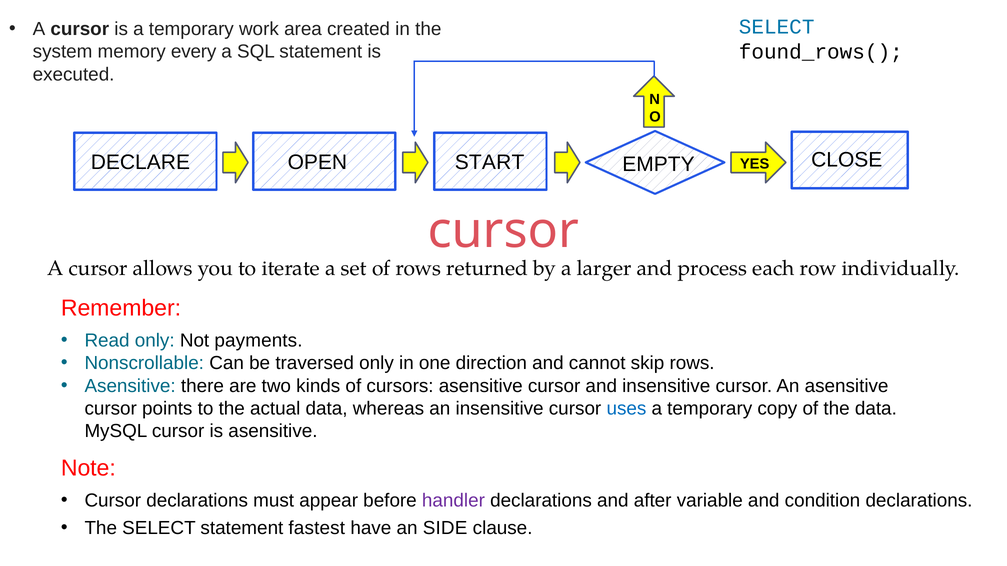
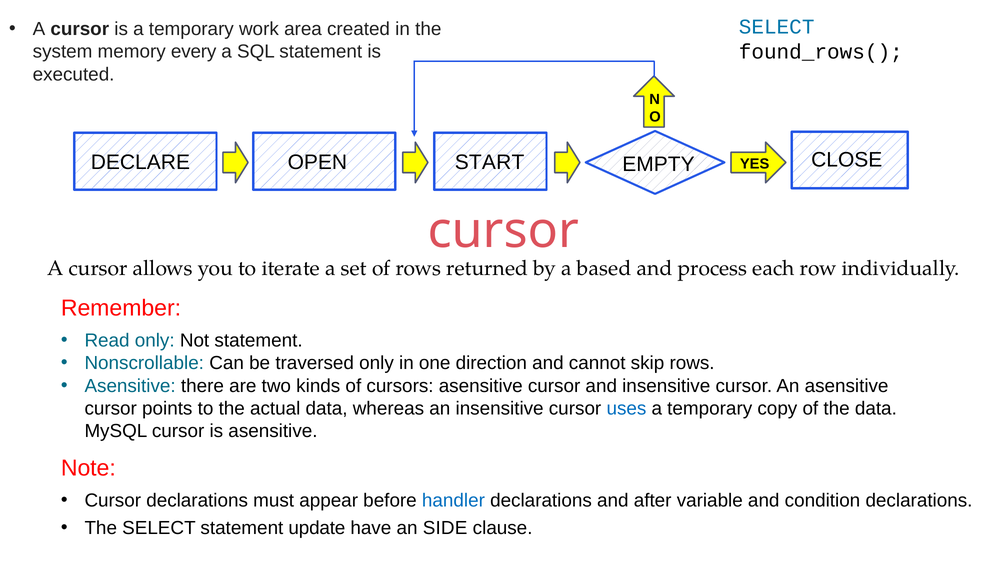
larger: larger -> based (604, 268)
Not payments: payments -> statement (259, 341)
handler colour: purple -> blue (453, 501)
fastest: fastest -> update (317, 528)
